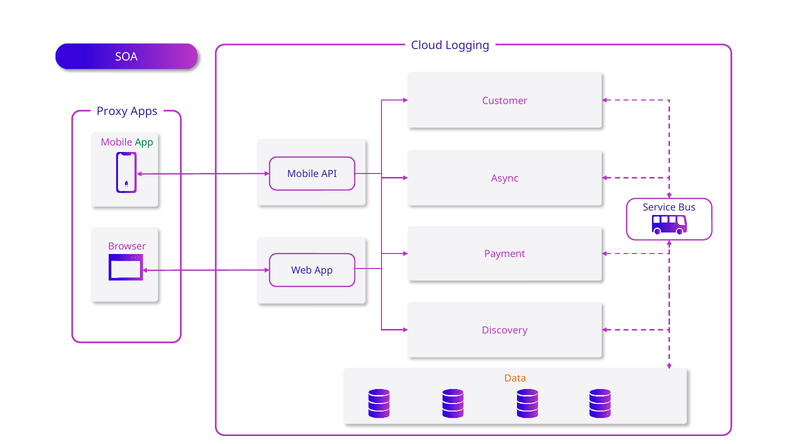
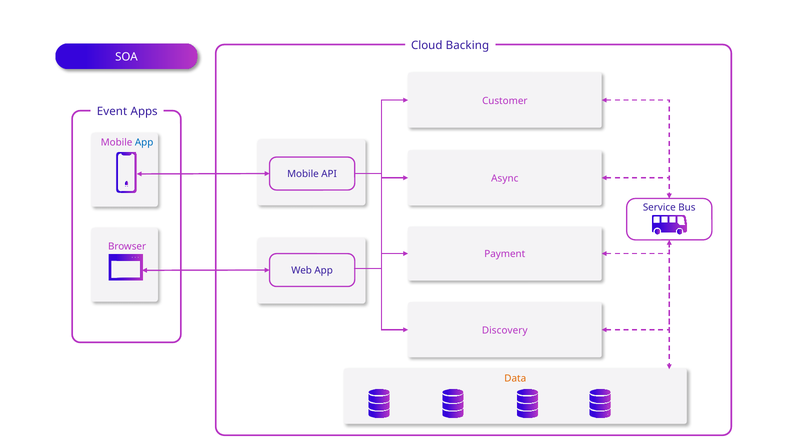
Logging: Logging -> Backing (467, 45)
Proxy: Proxy -> Event (112, 111)
App colour: green -> blue (144, 142)
